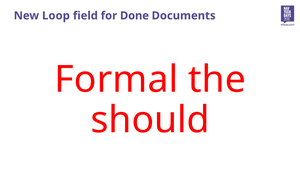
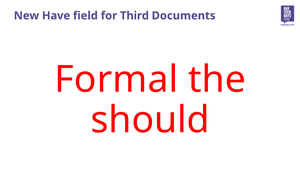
Loop: Loop -> Have (56, 16)
Done: Done -> Third (134, 16)
